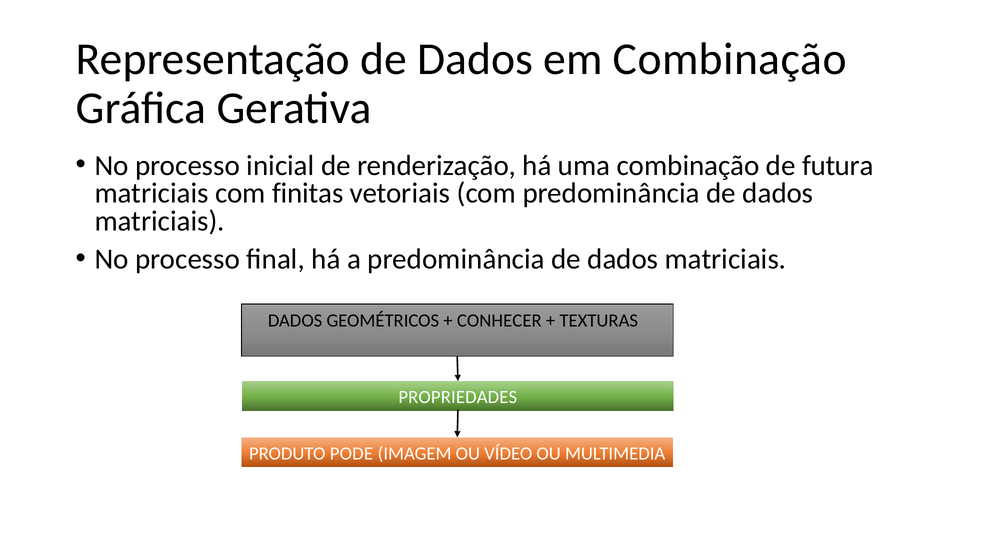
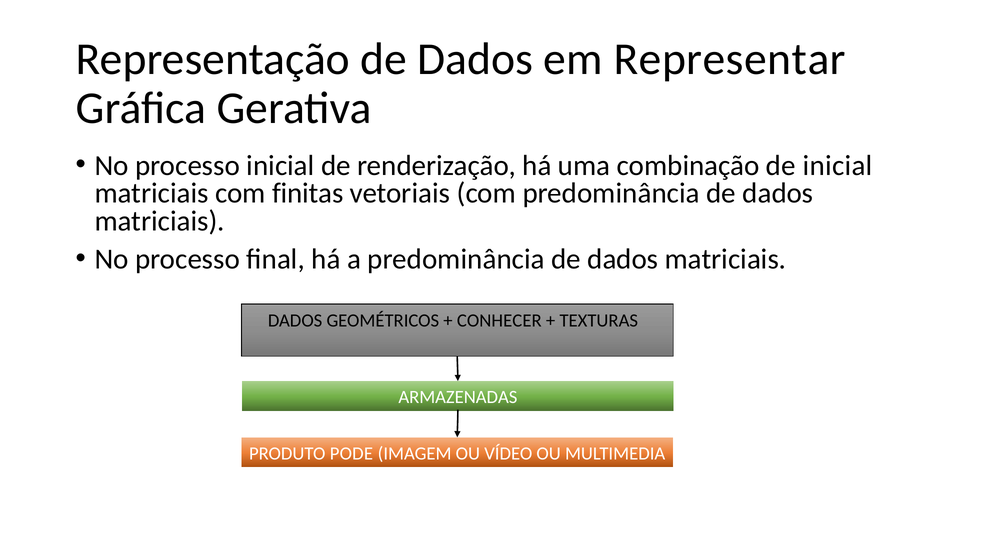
em Combinação: Combinação -> Representar (730, 59)
de futura: futura -> inicial (838, 166)
PROPRIEDADES: PROPRIEDADES -> ARMAZENADAS (458, 397)
